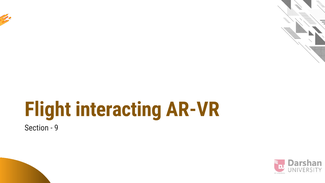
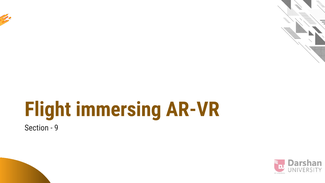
interacting: interacting -> immersing (118, 109)
